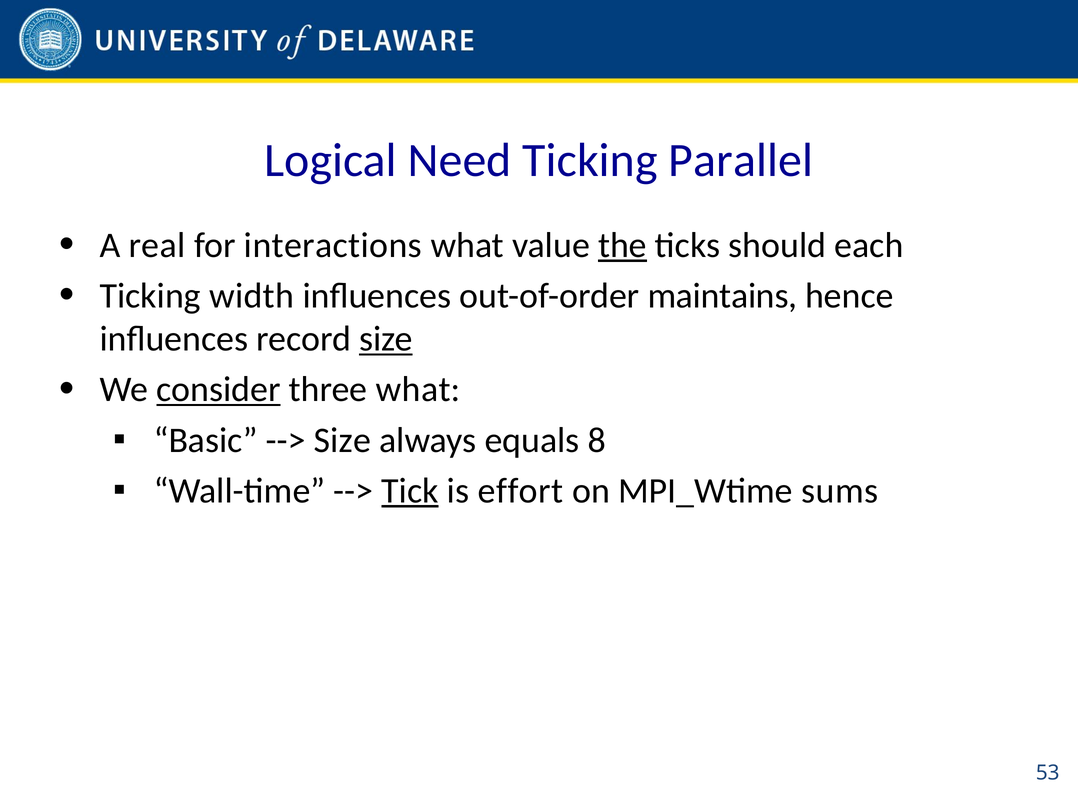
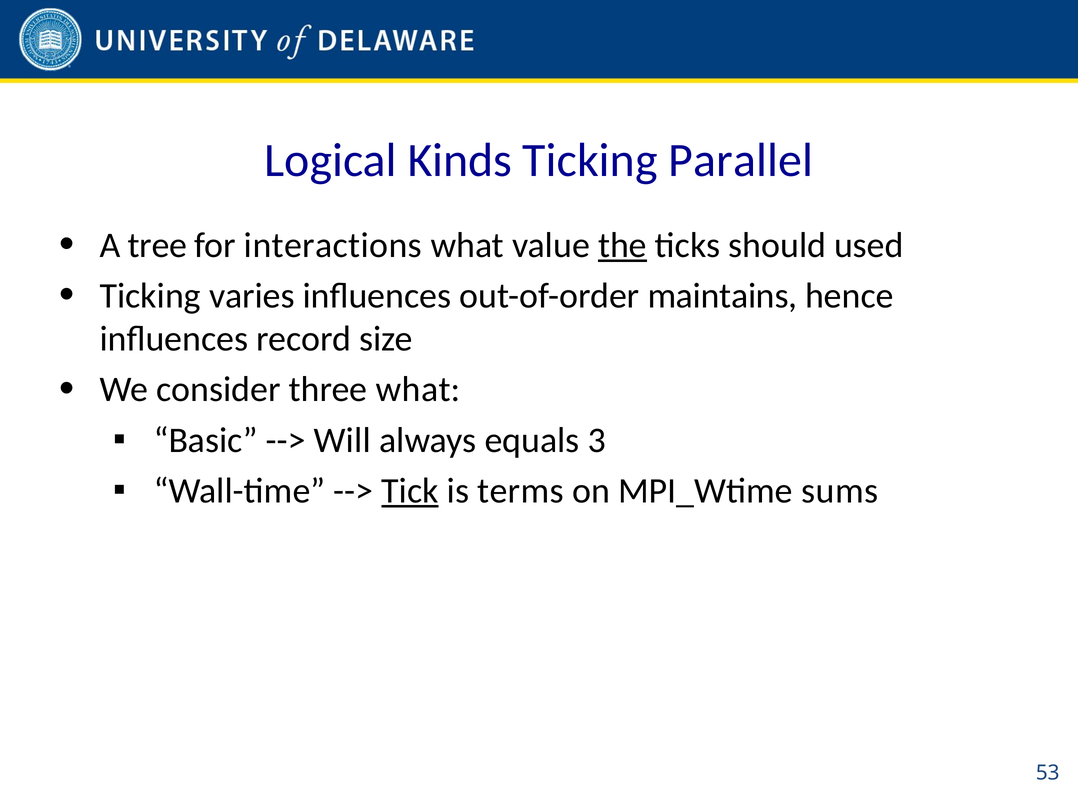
Need: Need -> Kinds (460, 161)
real: real -> tree (157, 245)
each: each -> used (869, 245)
width: width -> varies (252, 296)
size underline: present -> none (386, 339)
consider underline: present -> none (218, 389)
Size: Size -> Will (342, 440)
8: 8 -> 3 (597, 440)
effort: effort -> terms (521, 491)
